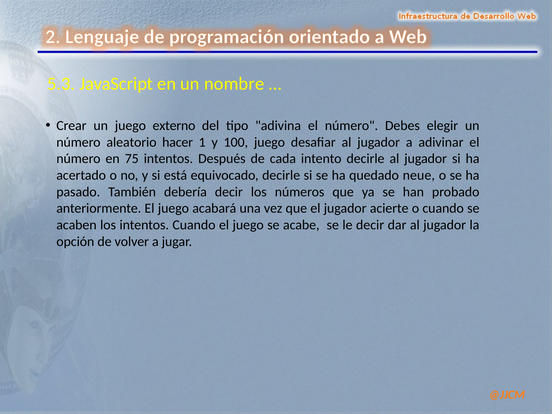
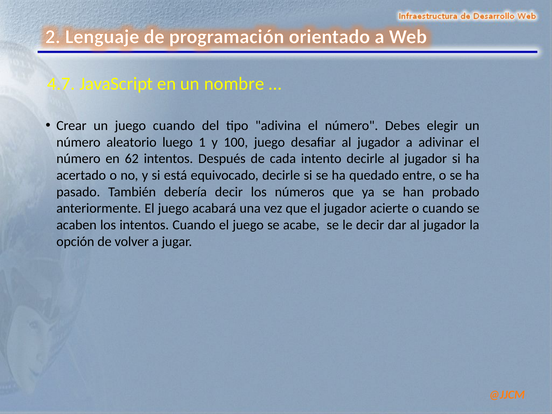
5.3: 5.3 -> 4.7 (61, 84)
juego externo: externo -> cuando (174, 126)
hacer: hacer -> luego (178, 142)
75: 75 -> 62 (132, 159)
neue: neue -> entre (419, 175)
